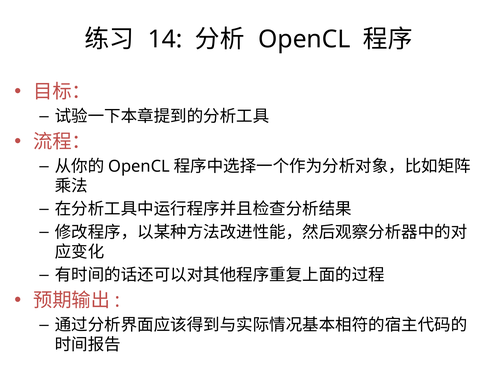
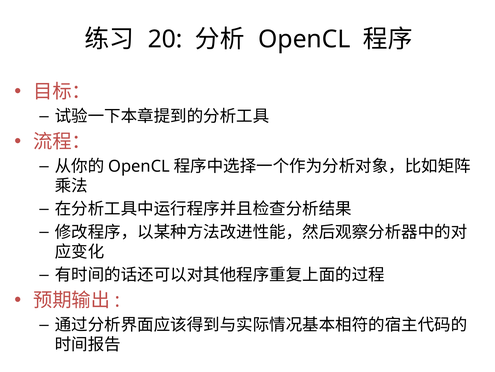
14: 14 -> 20 (165, 39)
